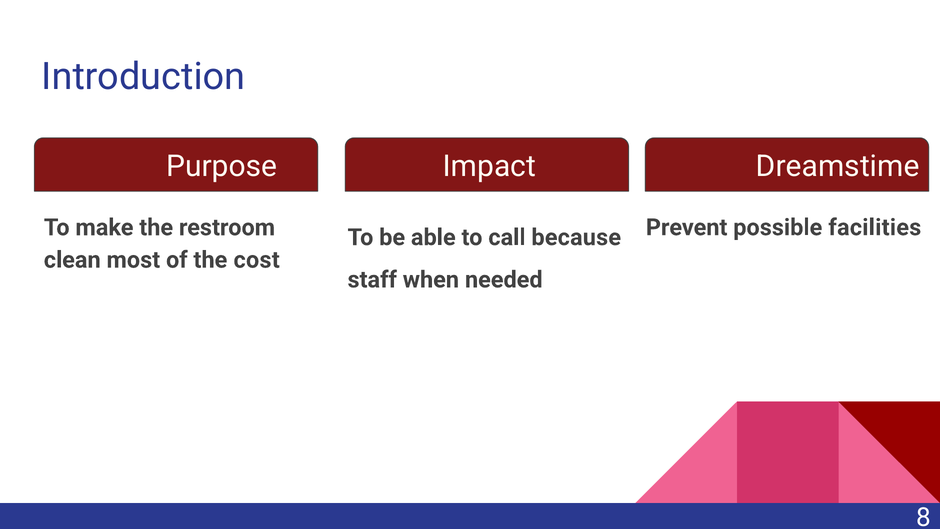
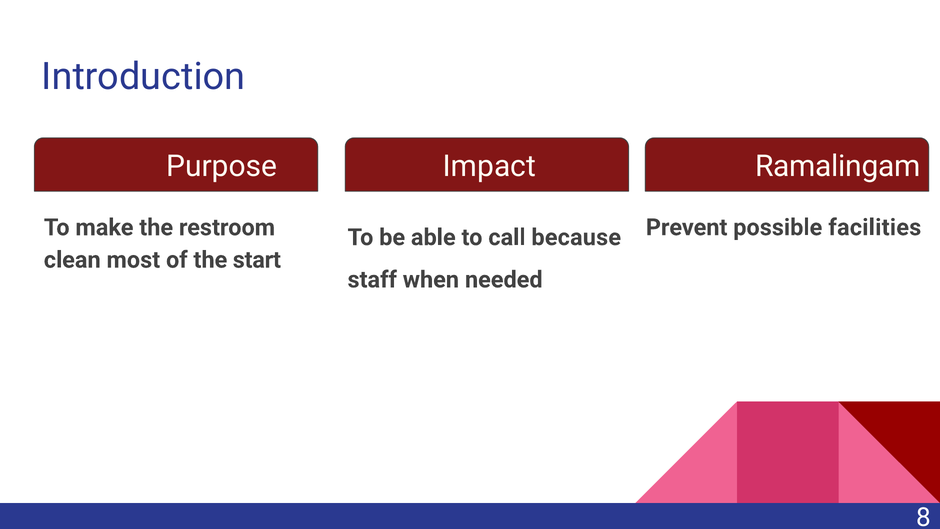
Dreamstime: Dreamstime -> Ramalingam (838, 166)
cost: cost -> start (257, 260)
